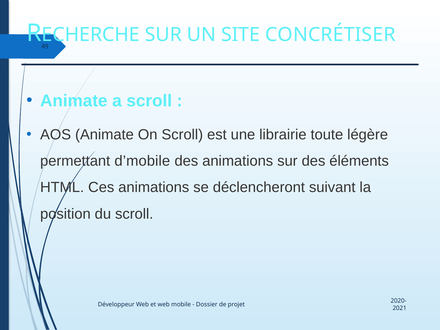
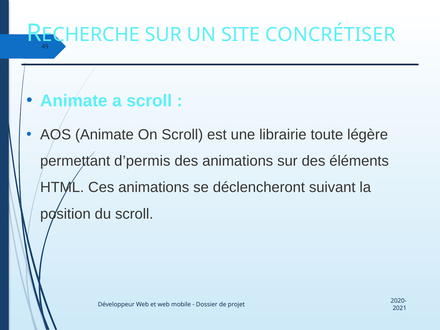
d’mobile: d’mobile -> d’permis (142, 161)
